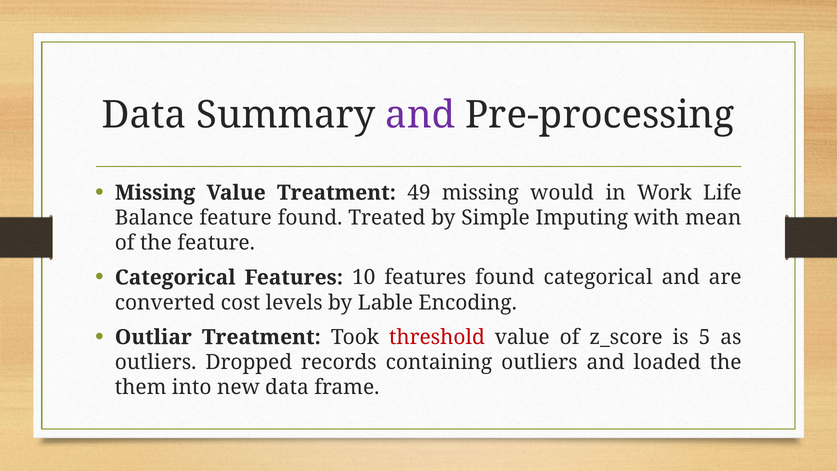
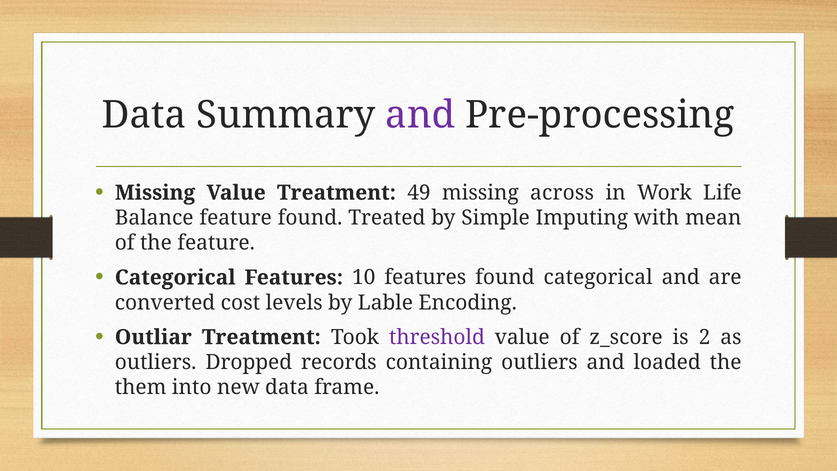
would: would -> across (562, 193)
threshold colour: red -> purple (437, 337)
5: 5 -> 2 (704, 337)
